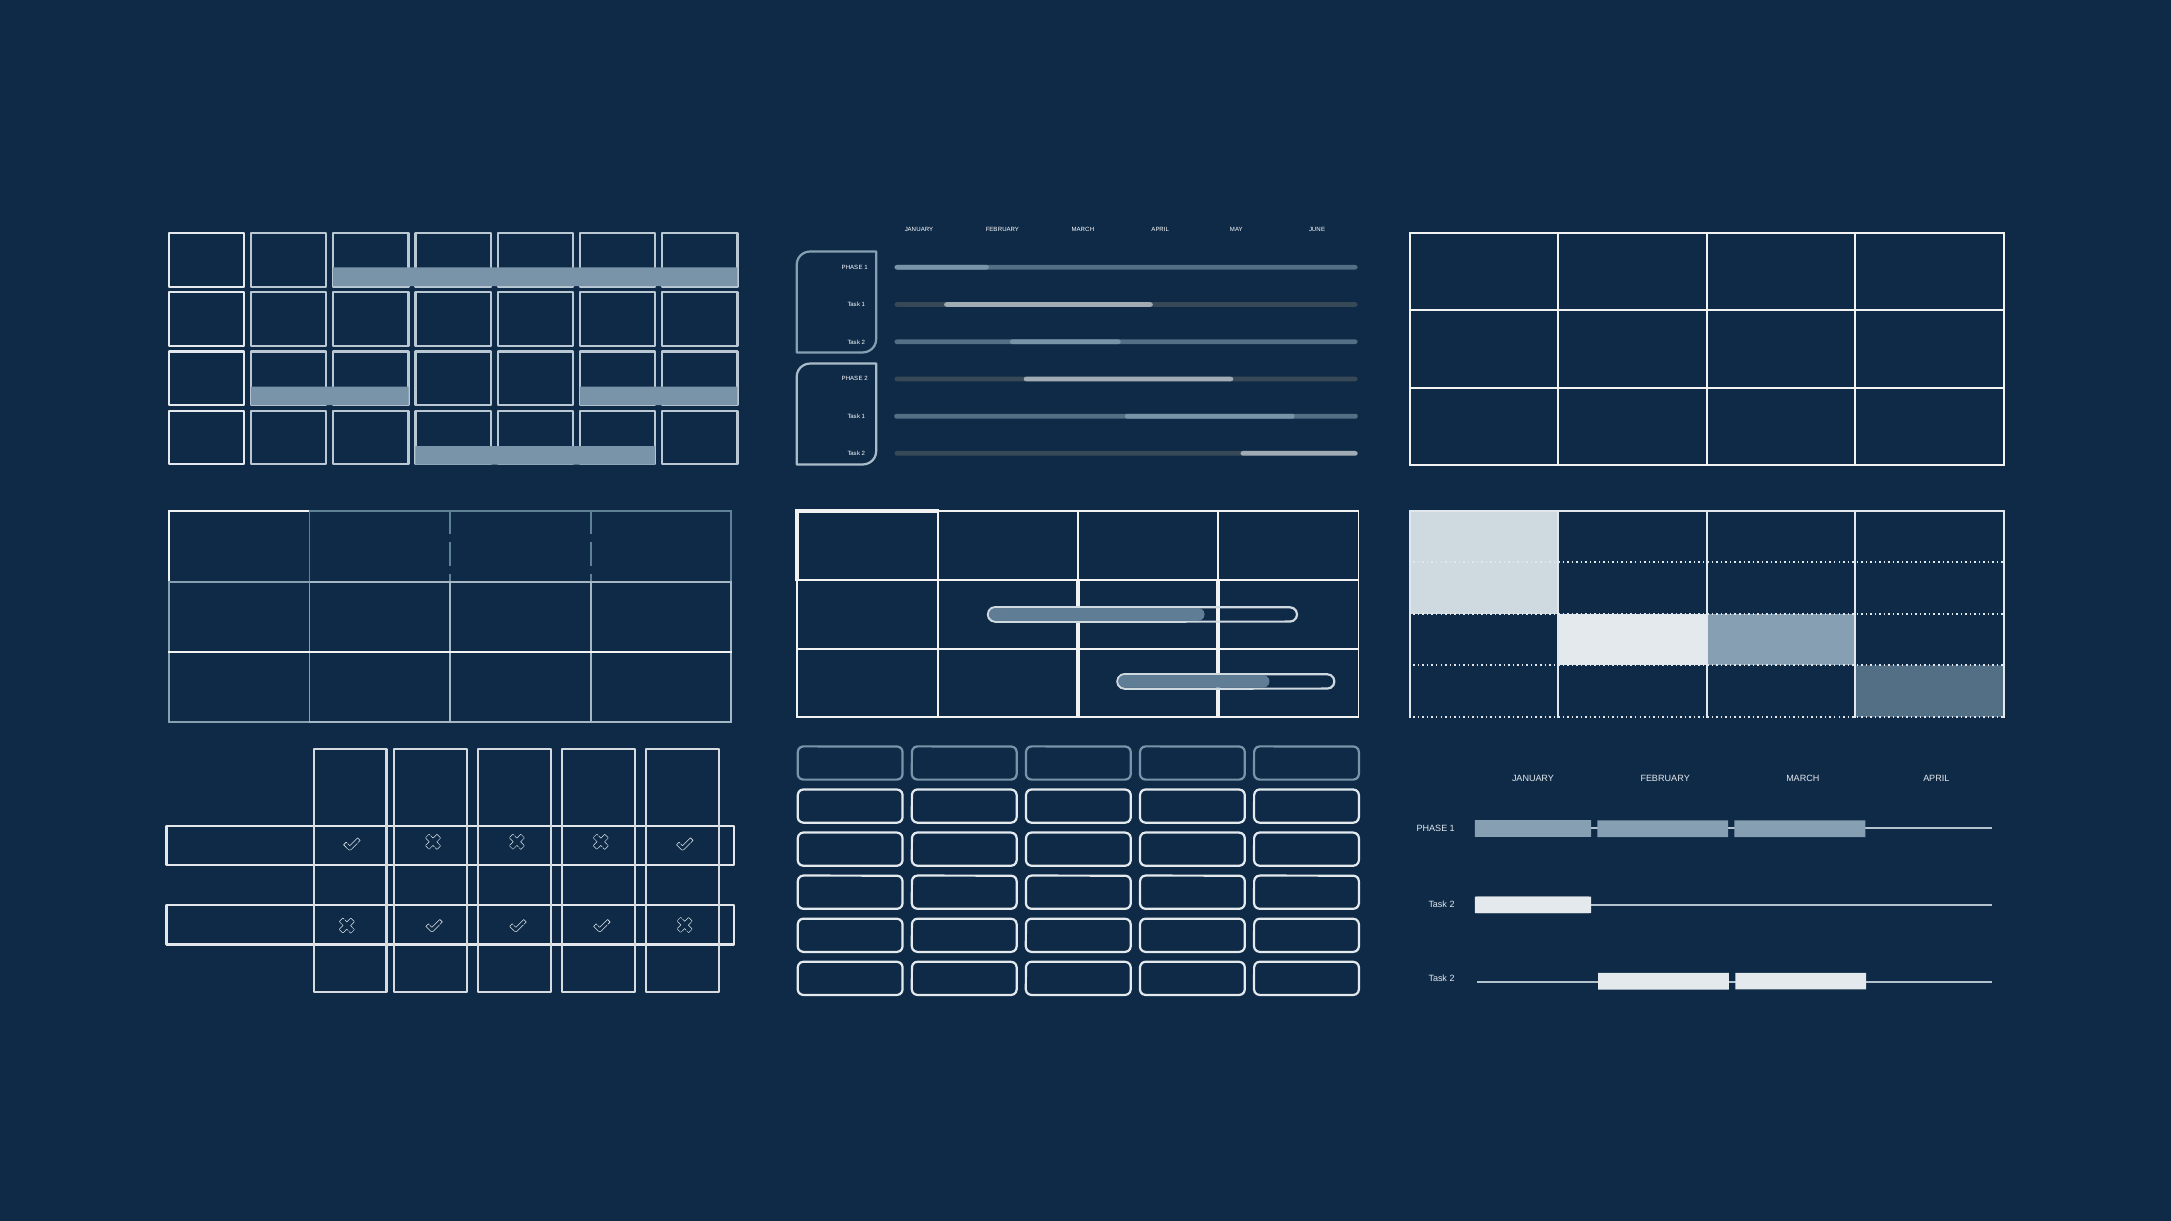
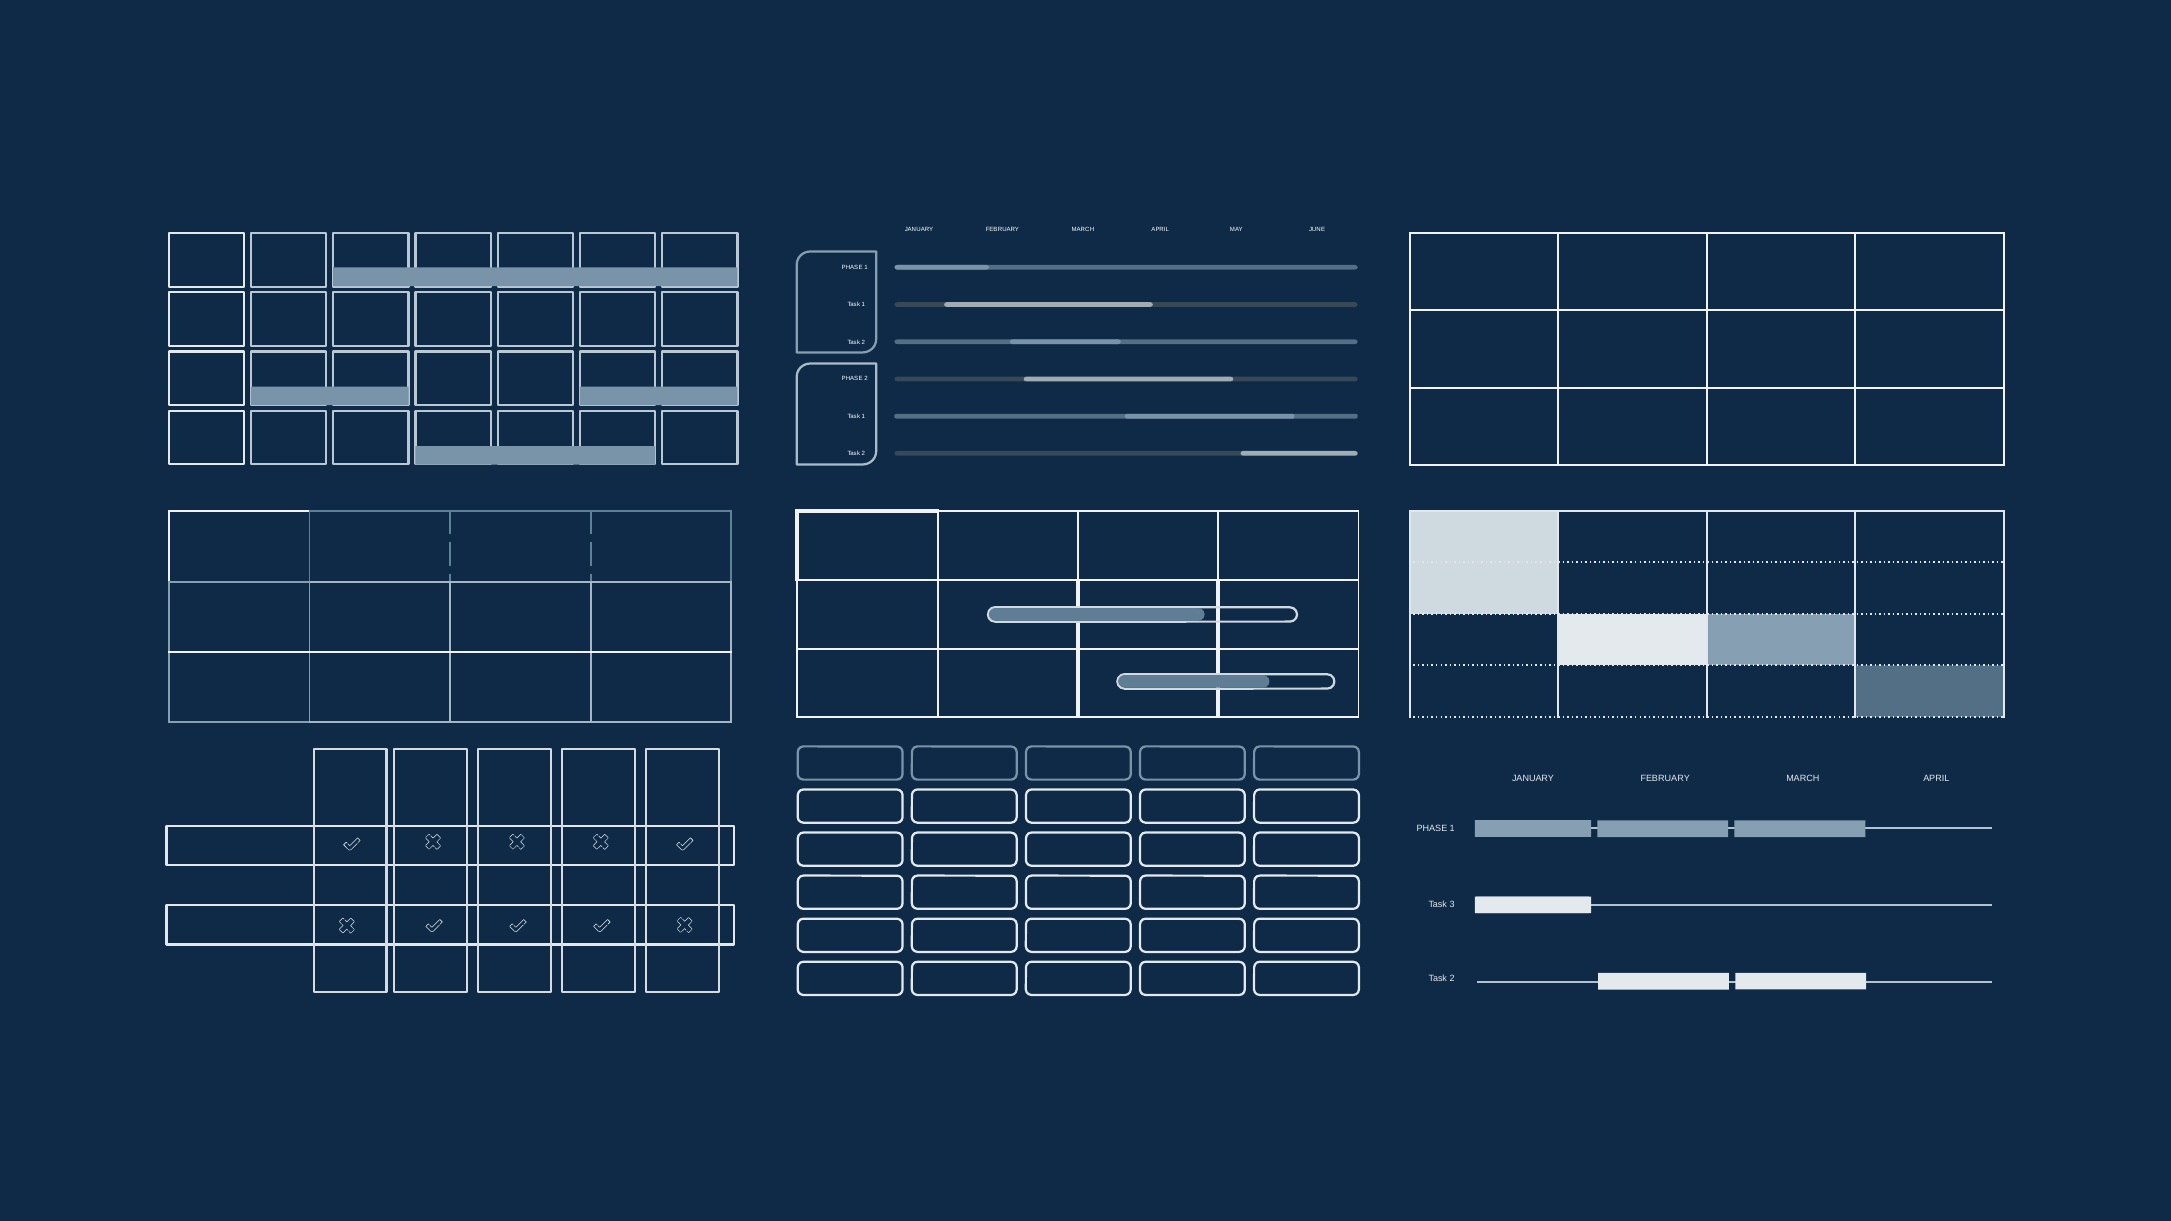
2: 2 -> 3 (1452, 904)
